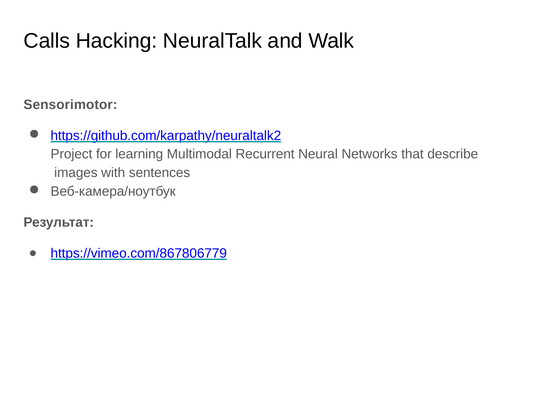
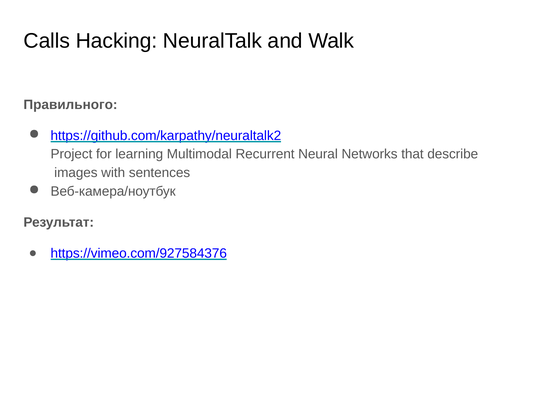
Sensorimotor: Sensorimotor -> Правильного (70, 105)
https://vimeo.com/867806779: https://vimeo.com/867806779 -> https://vimeo.com/927584376 (139, 253)
